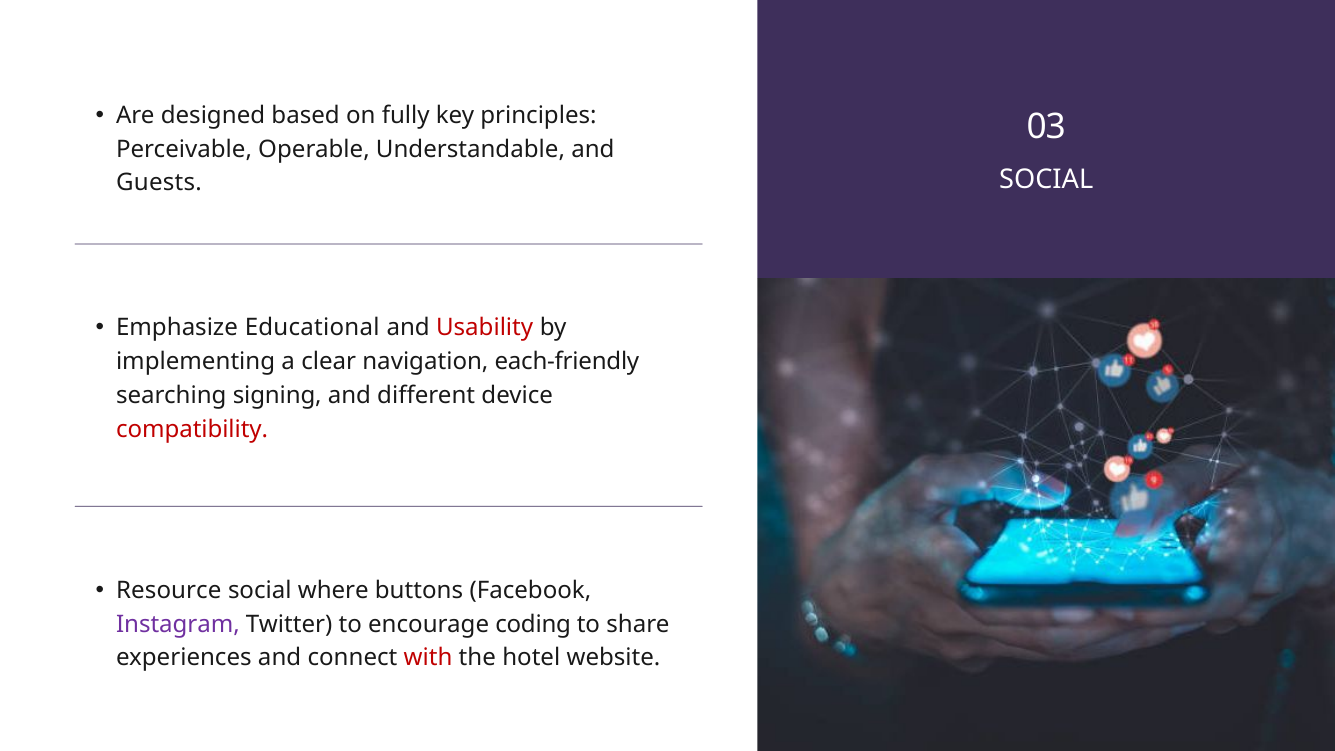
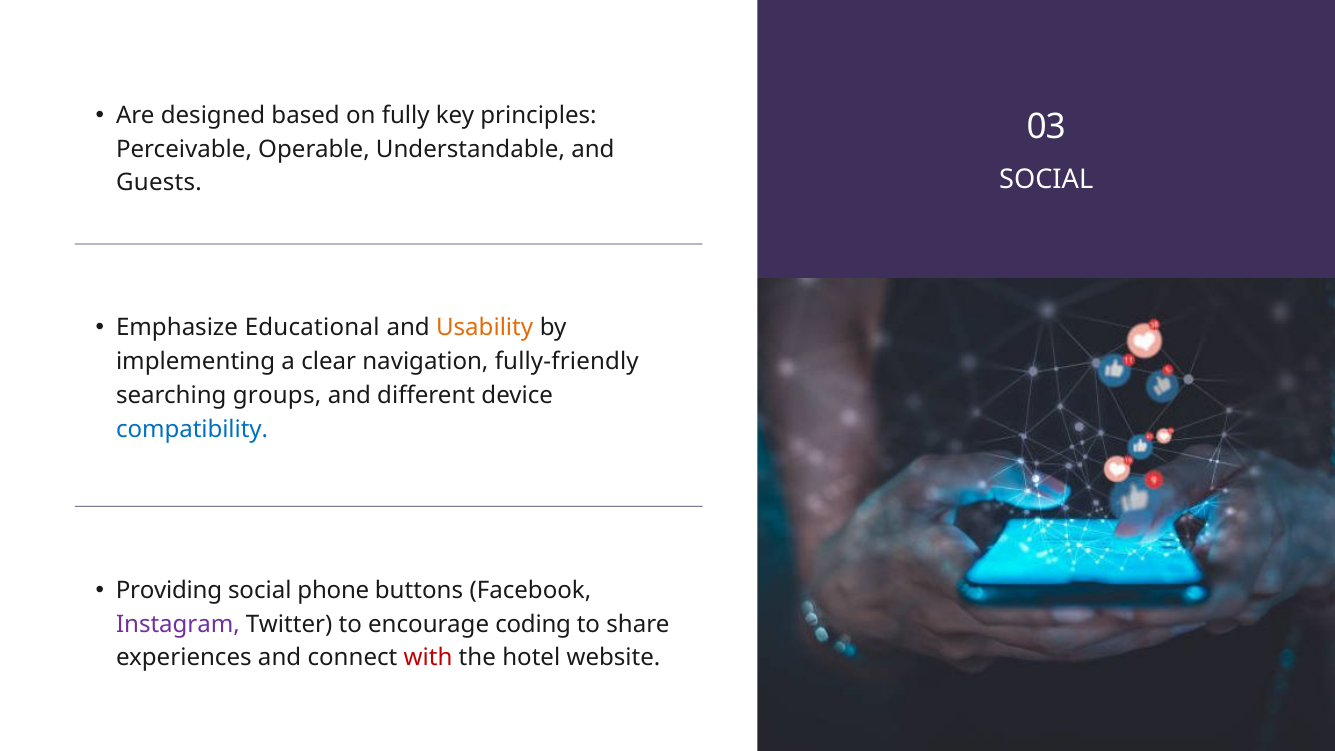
Usability colour: red -> orange (485, 328)
each-friendly: each-friendly -> fully-friendly (567, 362)
signing: signing -> groups (277, 395)
compatibility colour: red -> blue (192, 429)
Resource: Resource -> Providing (169, 590)
where: where -> phone (333, 590)
